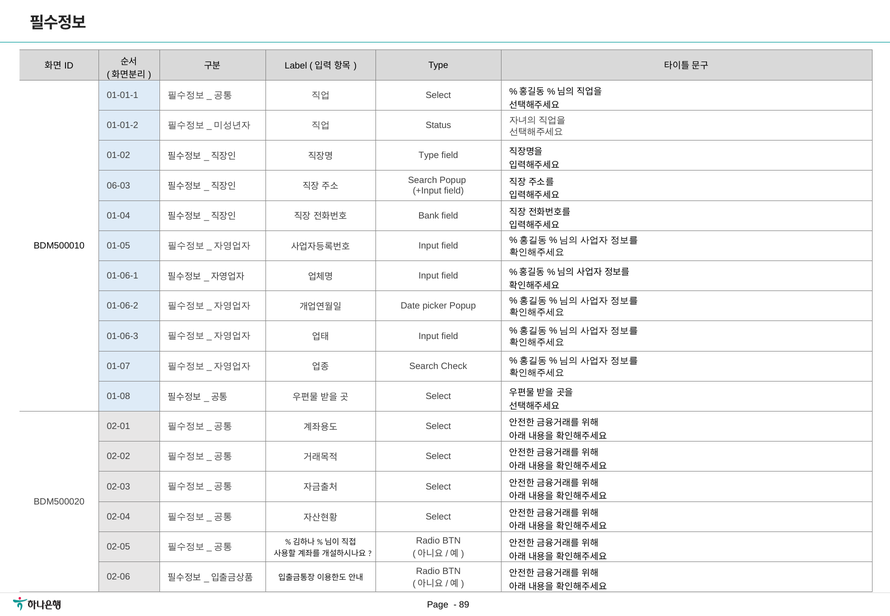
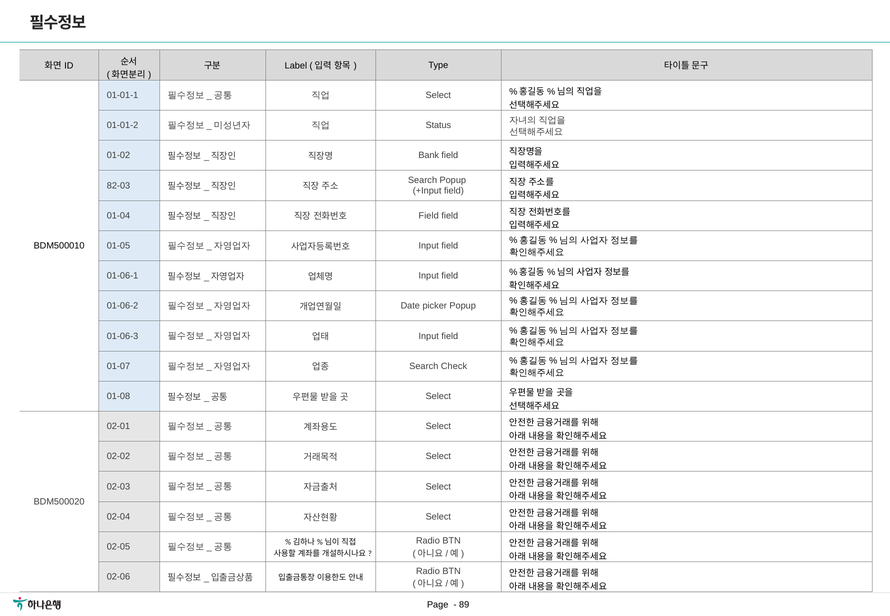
Type: Type -> Bank (429, 155)
06-03: 06-03 -> 82-03 (118, 186)
Bank: Bank -> Field (429, 216)
